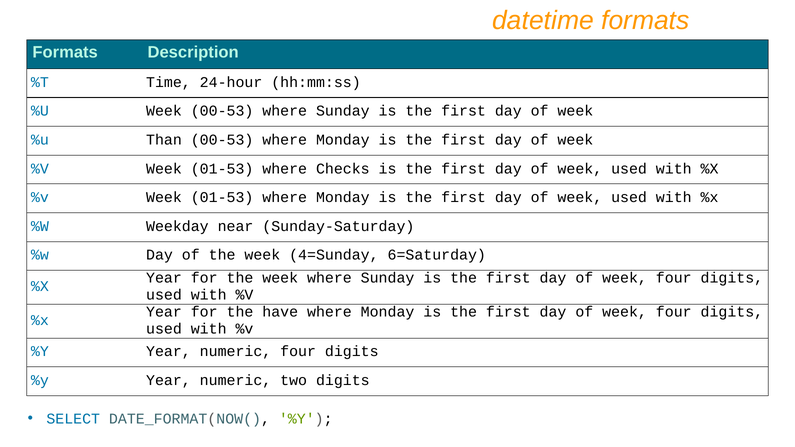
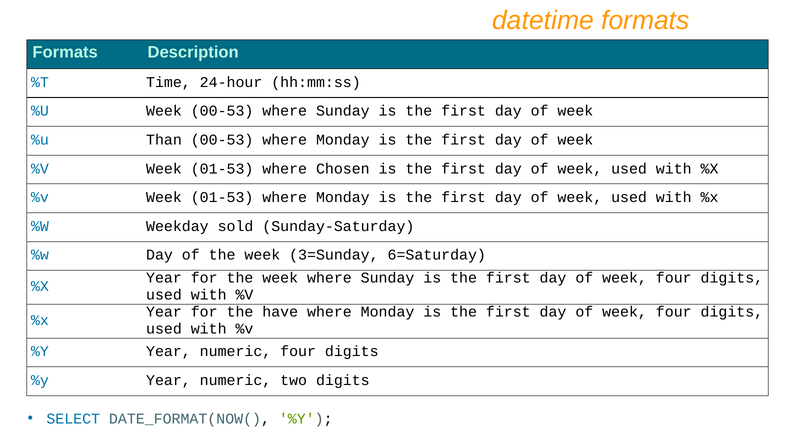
Checks: Checks -> Chosen (343, 169)
near: near -> sold (236, 226)
4=Sunday: 4=Sunday -> 3=Sunday (334, 255)
